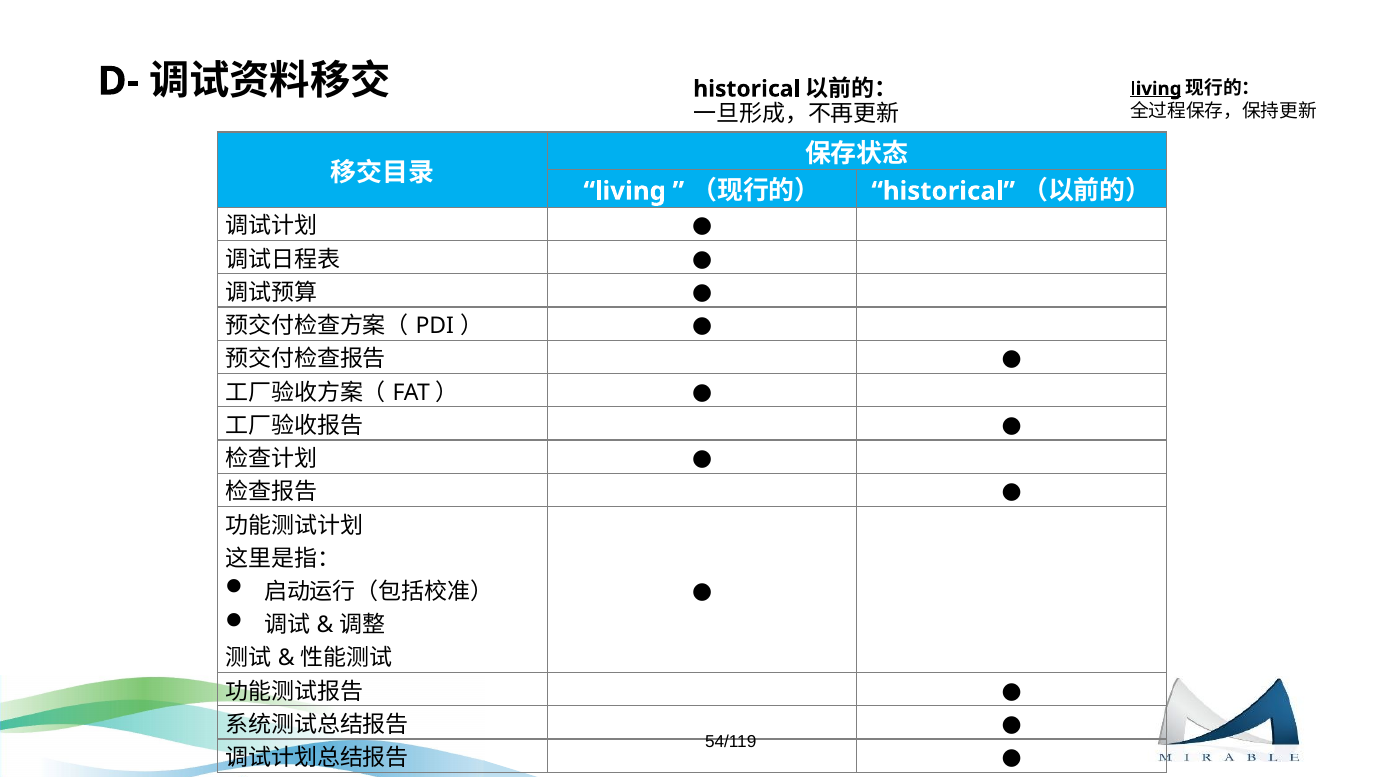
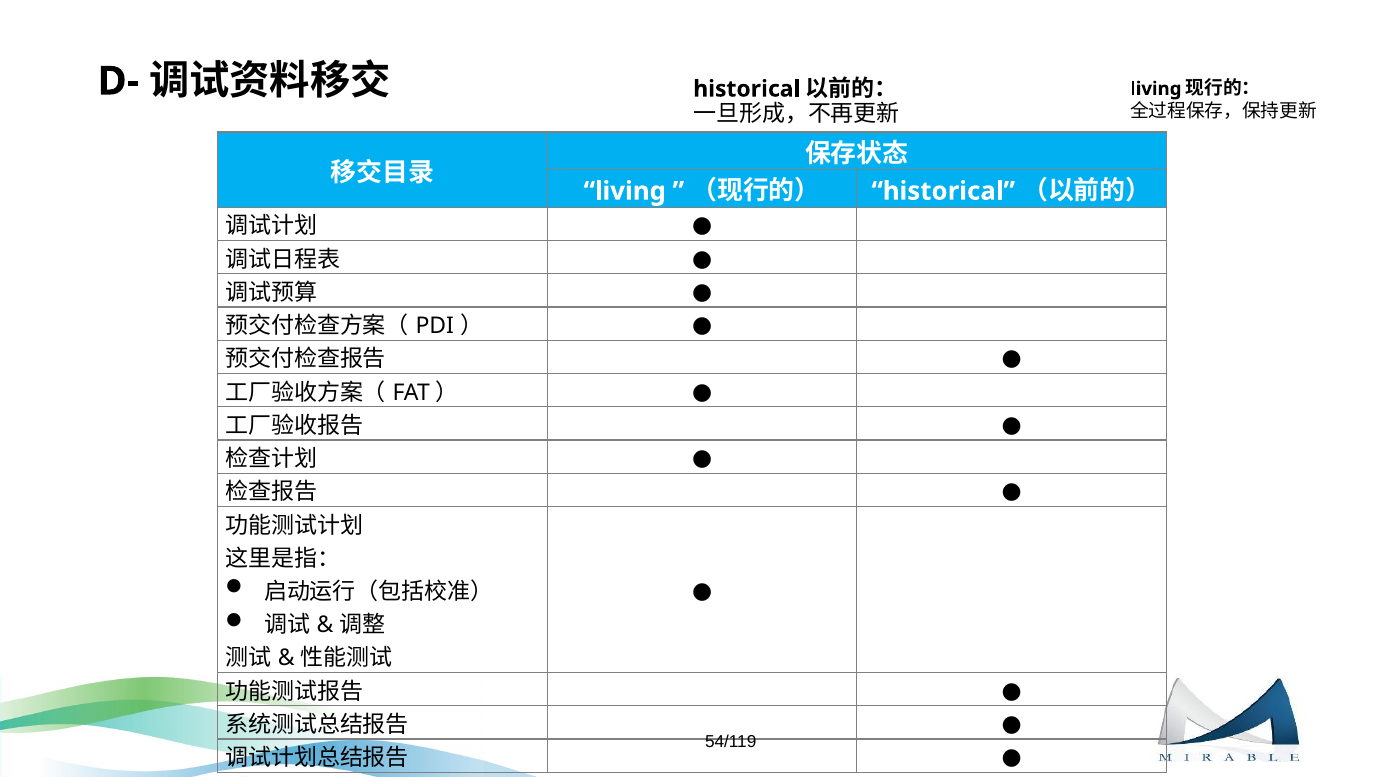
living underline: present -> none (1156, 89)
